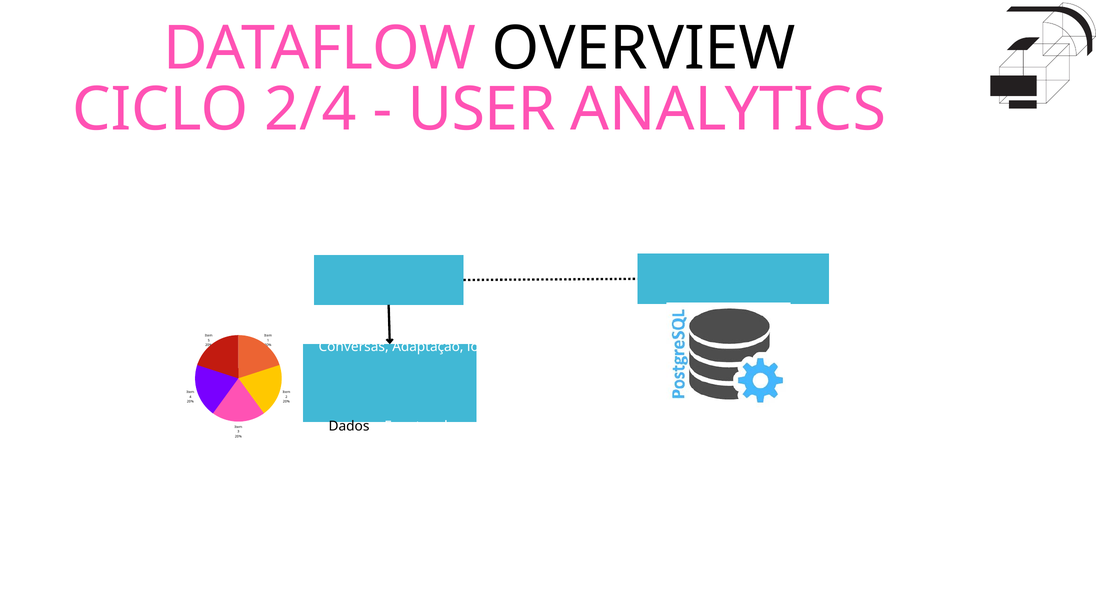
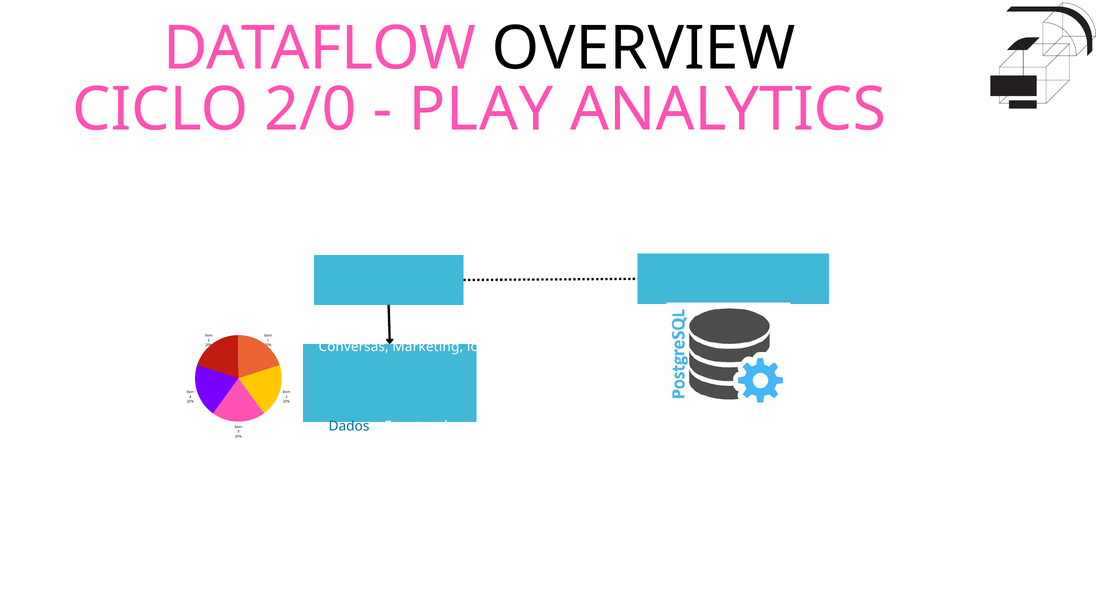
2/4: 2/4 -> 2/0 (310, 110)
USER: USER -> PLAY (481, 110)
Adaptação: Adaptação -> Marketing (428, 347)
Dados colour: black -> blue (349, 426)
